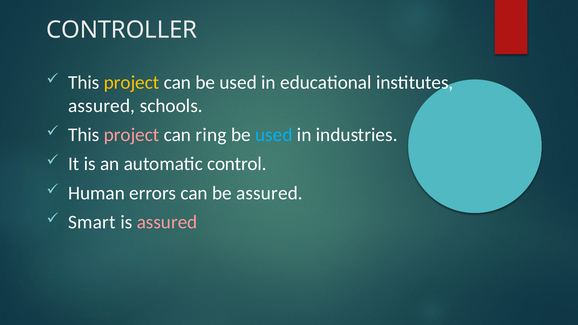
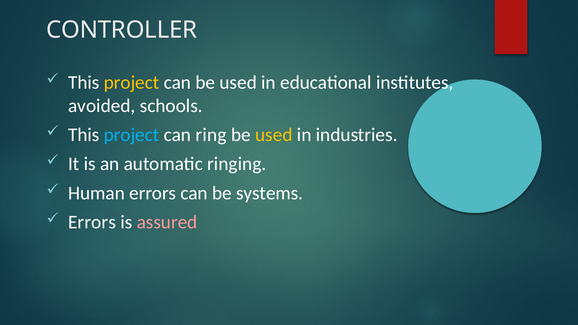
assured: assured -> avoided (102, 106)
project colour: pink -> light blue (132, 135)
used colour: light blue -> yellow (274, 135)
control: control -> ringing (237, 164)
be assured: assured -> systems (270, 193)
Smart: Smart -> Errors (92, 222)
